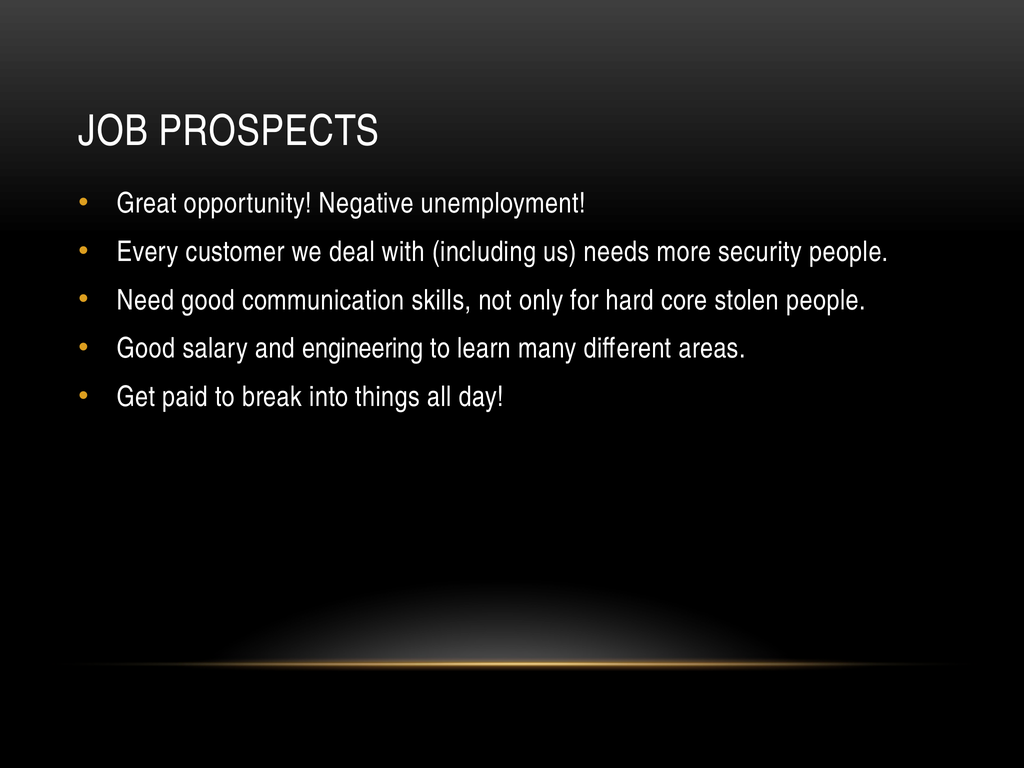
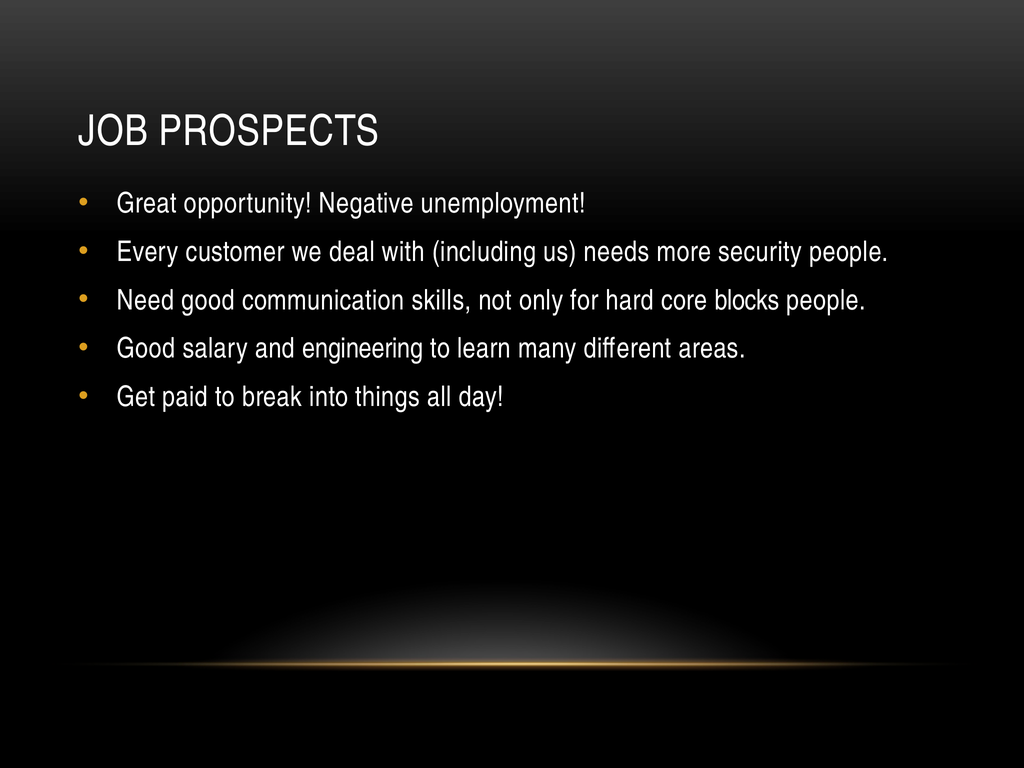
stolen: stolen -> blocks (747, 300)
